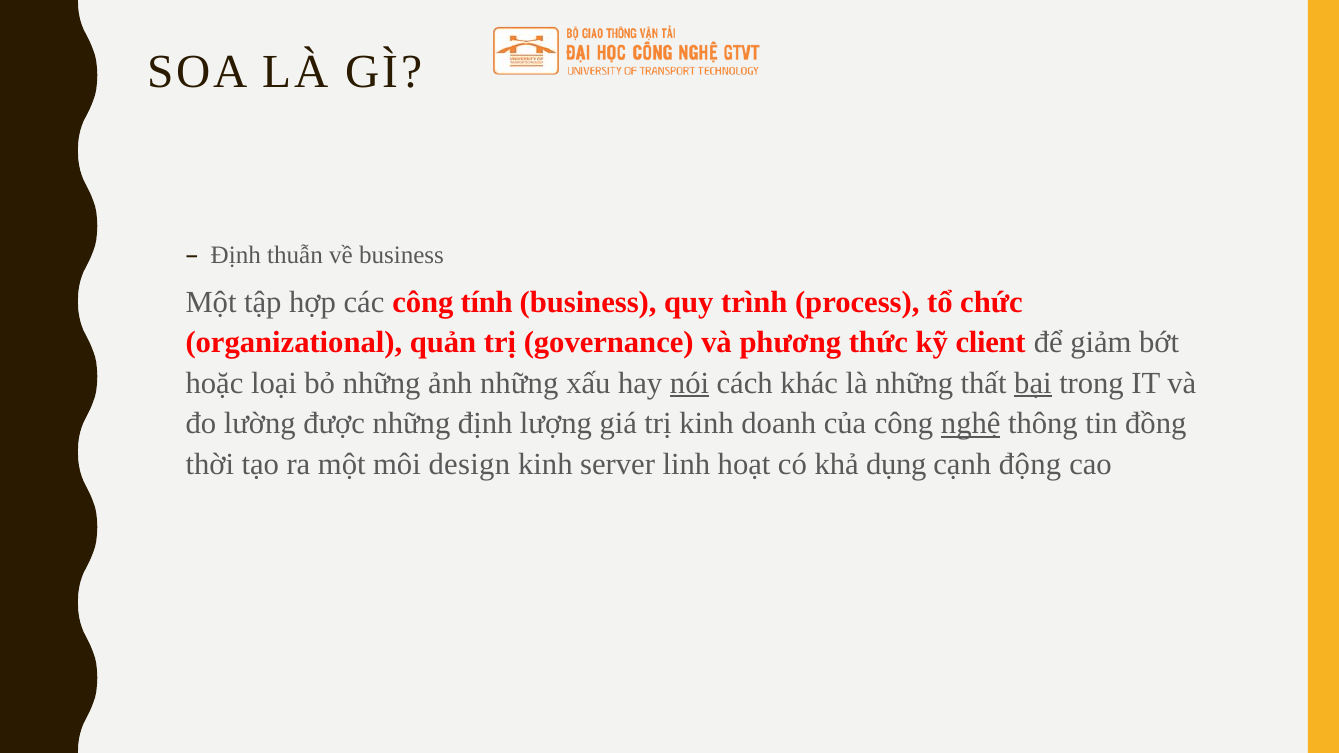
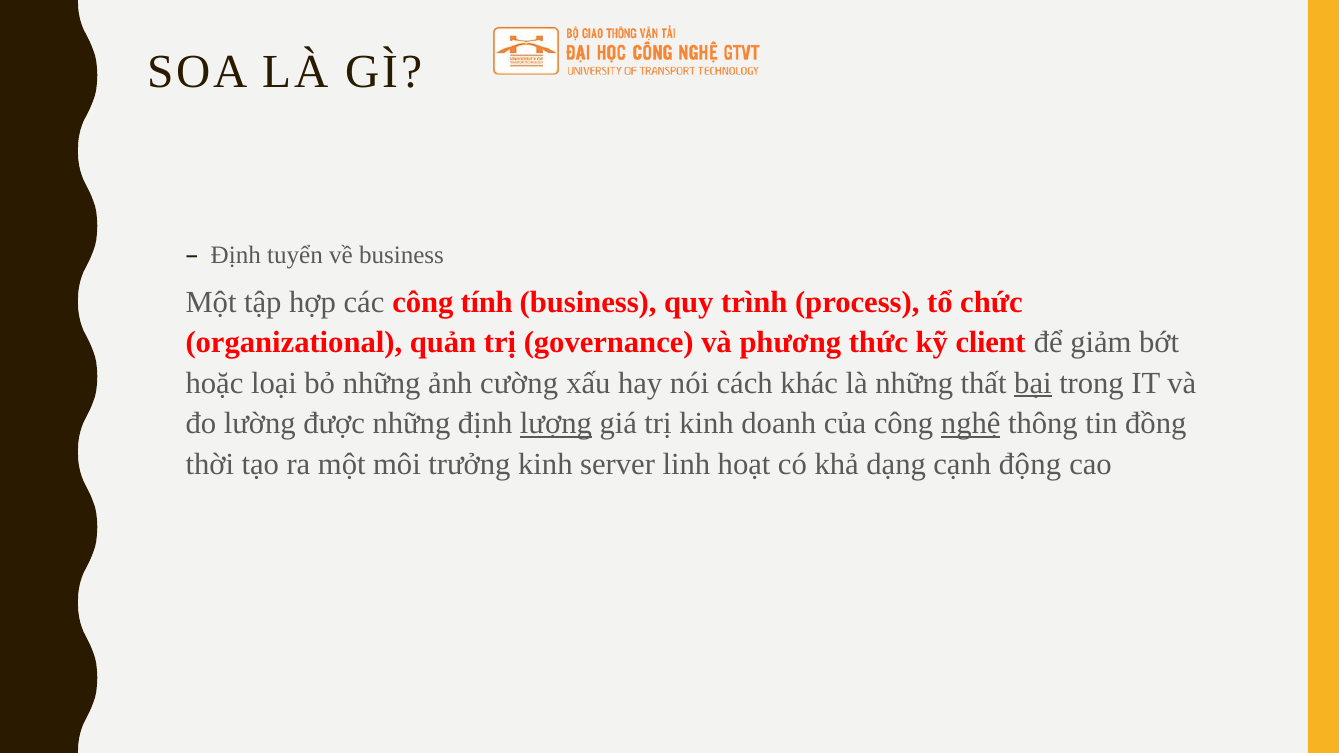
thuẫn: thuẫn -> tuyển (295, 255)
ảnh những: những -> cường (519, 383)
nói underline: present -> none (690, 383)
lượng underline: none -> present (556, 424)
design: design -> trưởng (469, 464)
dụng: dụng -> dạng (896, 464)
